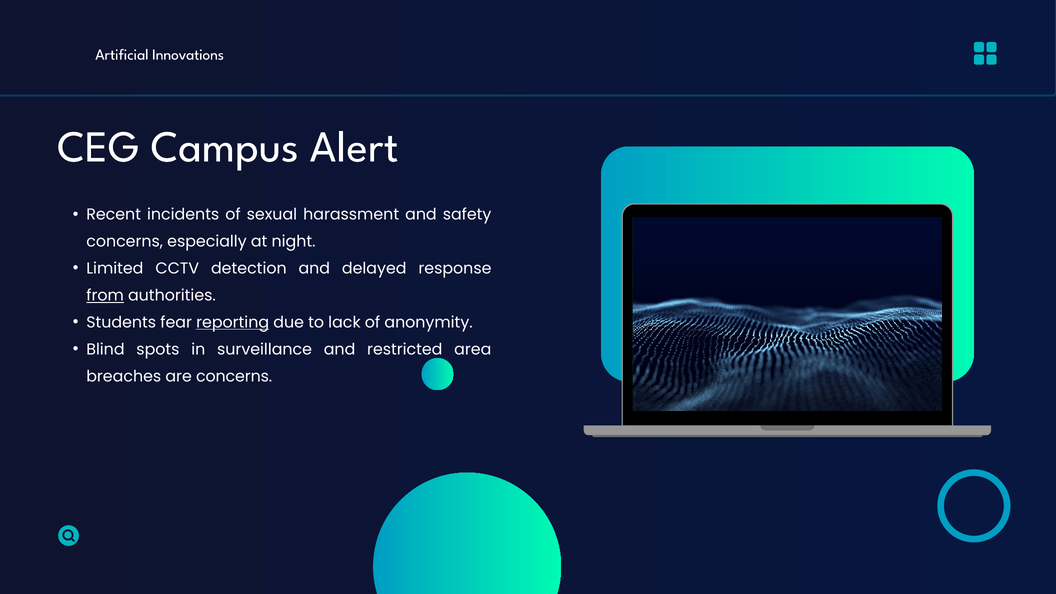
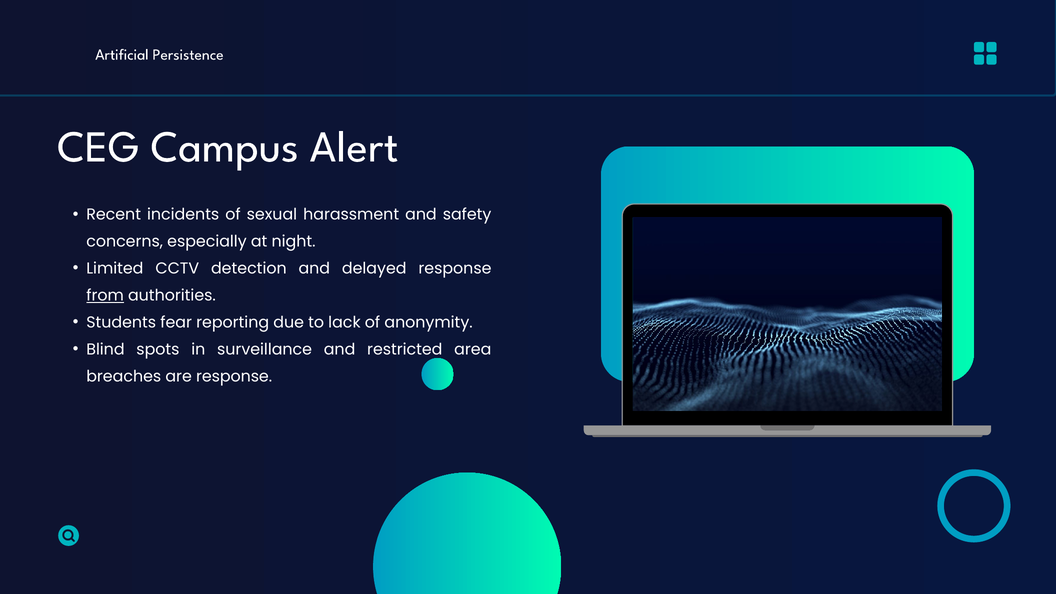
Innovations: Innovations -> Persistence (188, 55)
reporting underline: present -> none (233, 322)
are concerns: concerns -> response (234, 376)
